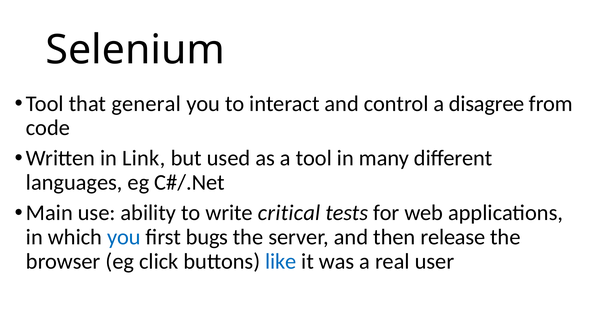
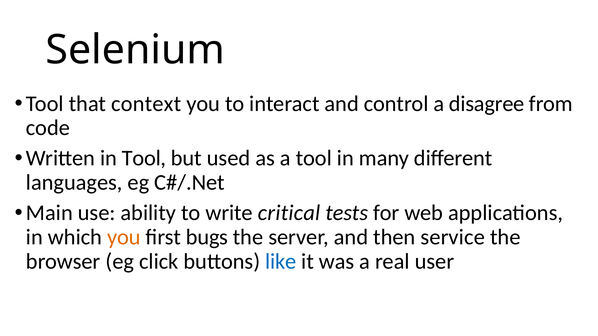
general: general -> context (146, 104)
in Link: Link -> Tool (144, 158)
you colour: blue -> orange (124, 237)
release: release -> service (453, 237)
